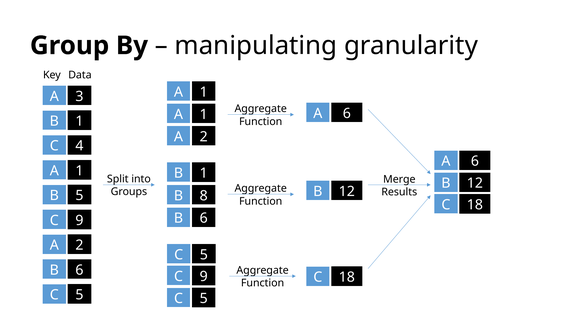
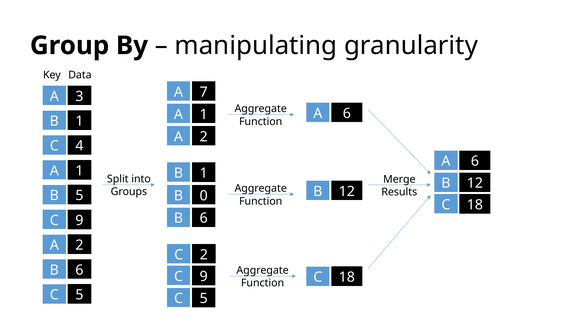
1: 1 -> 7 (204, 92)
8: 8 -> 0 (204, 195)
5: 5 -> 2 (204, 254)
